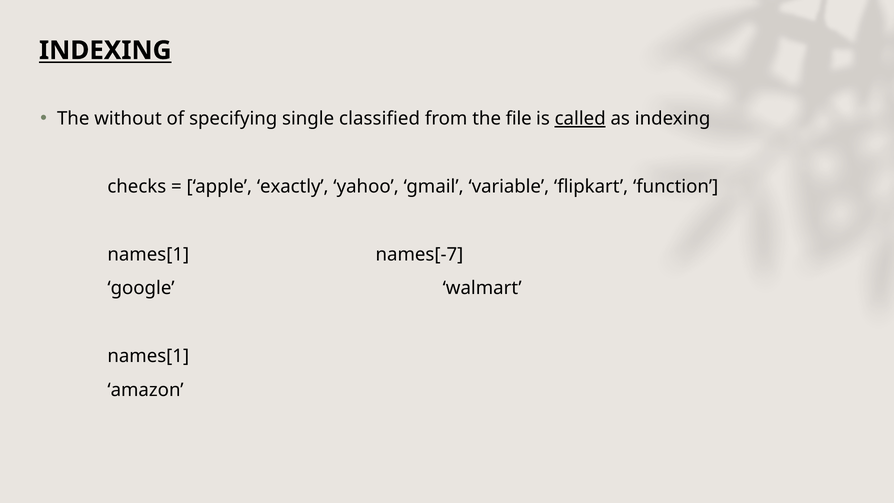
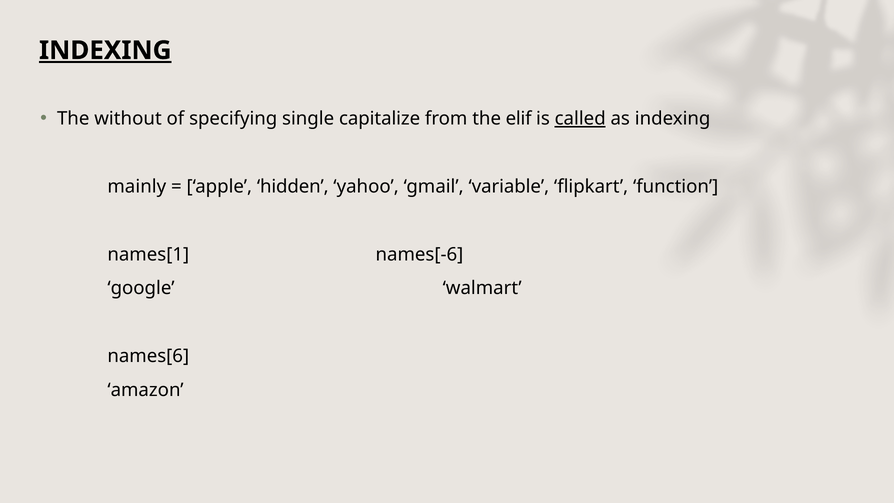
INDEXING underline: none -> present (105, 50)
classified: classified -> capitalize (380, 119)
file: file -> elif (519, 119)
checks: checks -> mainly (137, 186)
exactly: exactly -> hidden (293, 186)
names[-7: names[-7 -> names[-6 (419, 254)
names[1: names[1 -> names[6 (148, 356)
